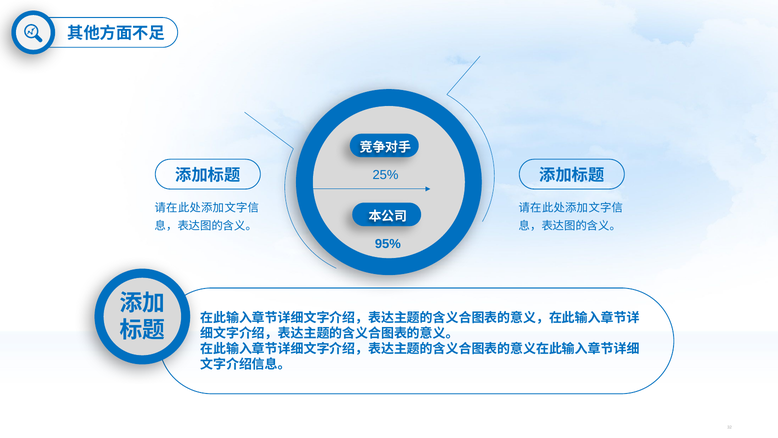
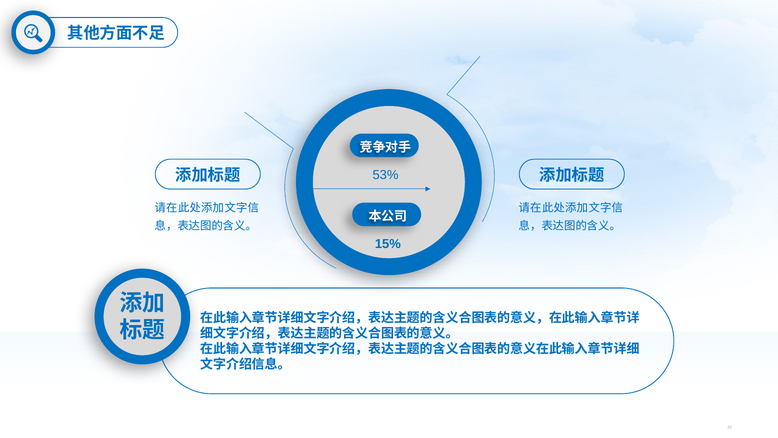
25%: 25% -> 53% (385, 175)
95%: 95% -> 15% (388, 244)
